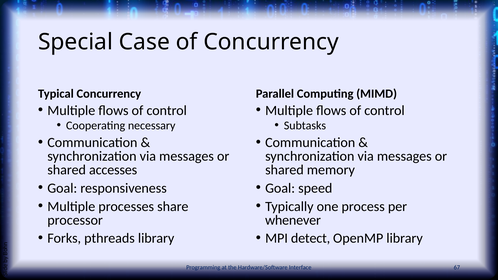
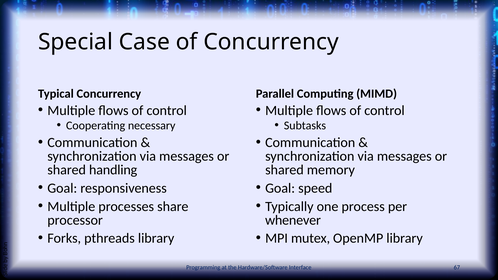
accesses: accesses -> handling (113, 170)
detect: detect -> mutex (311, 238)
